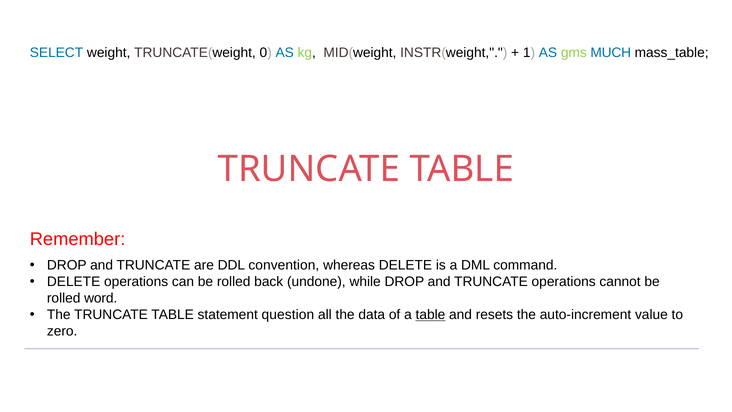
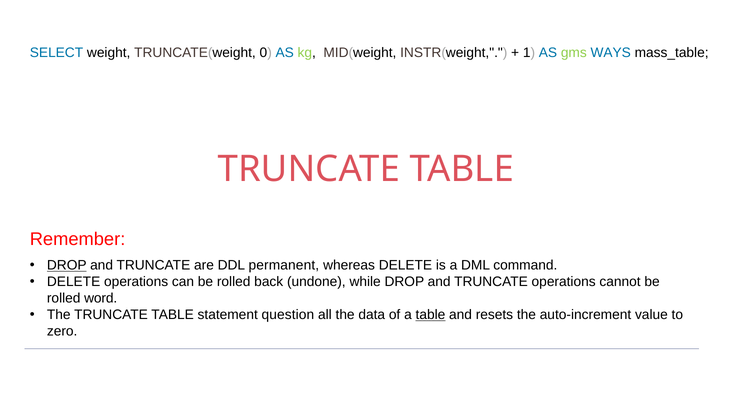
MUCH: MUCH -> WAYS (611, 53)
DROP underline: none -> present (67, 265)
convention: convention -> permanent (284, 265)
